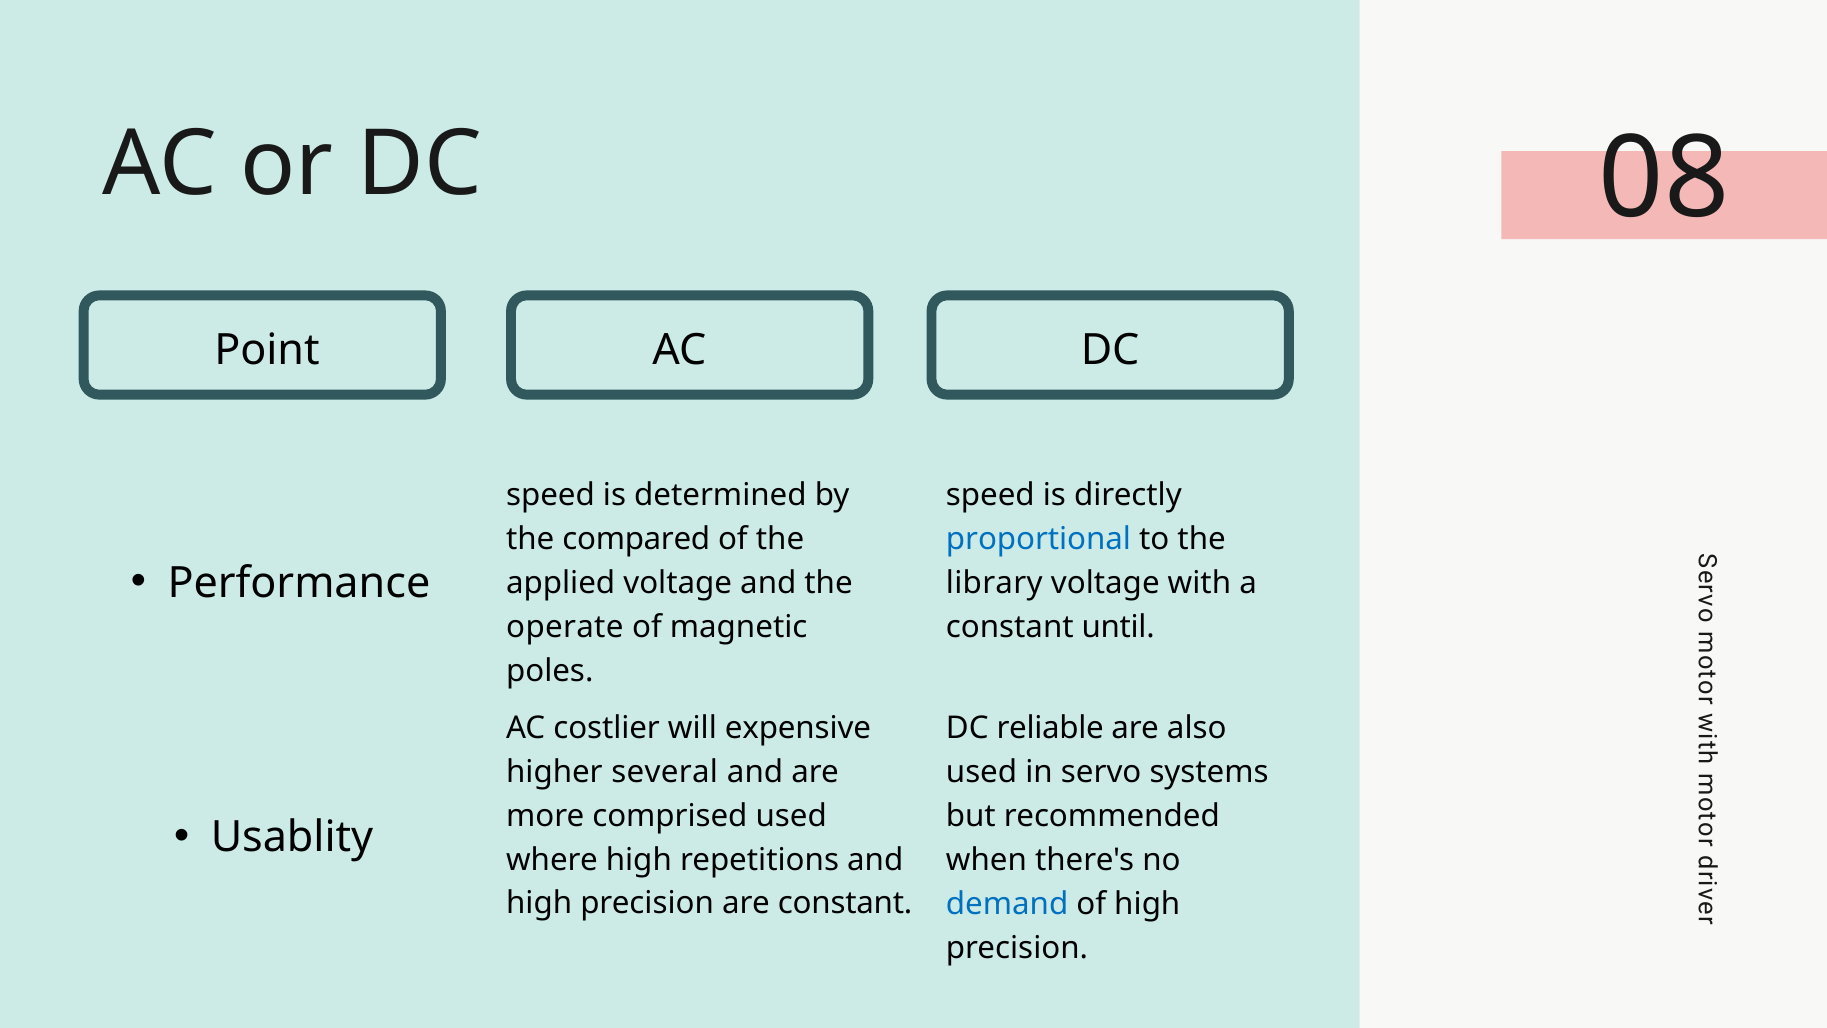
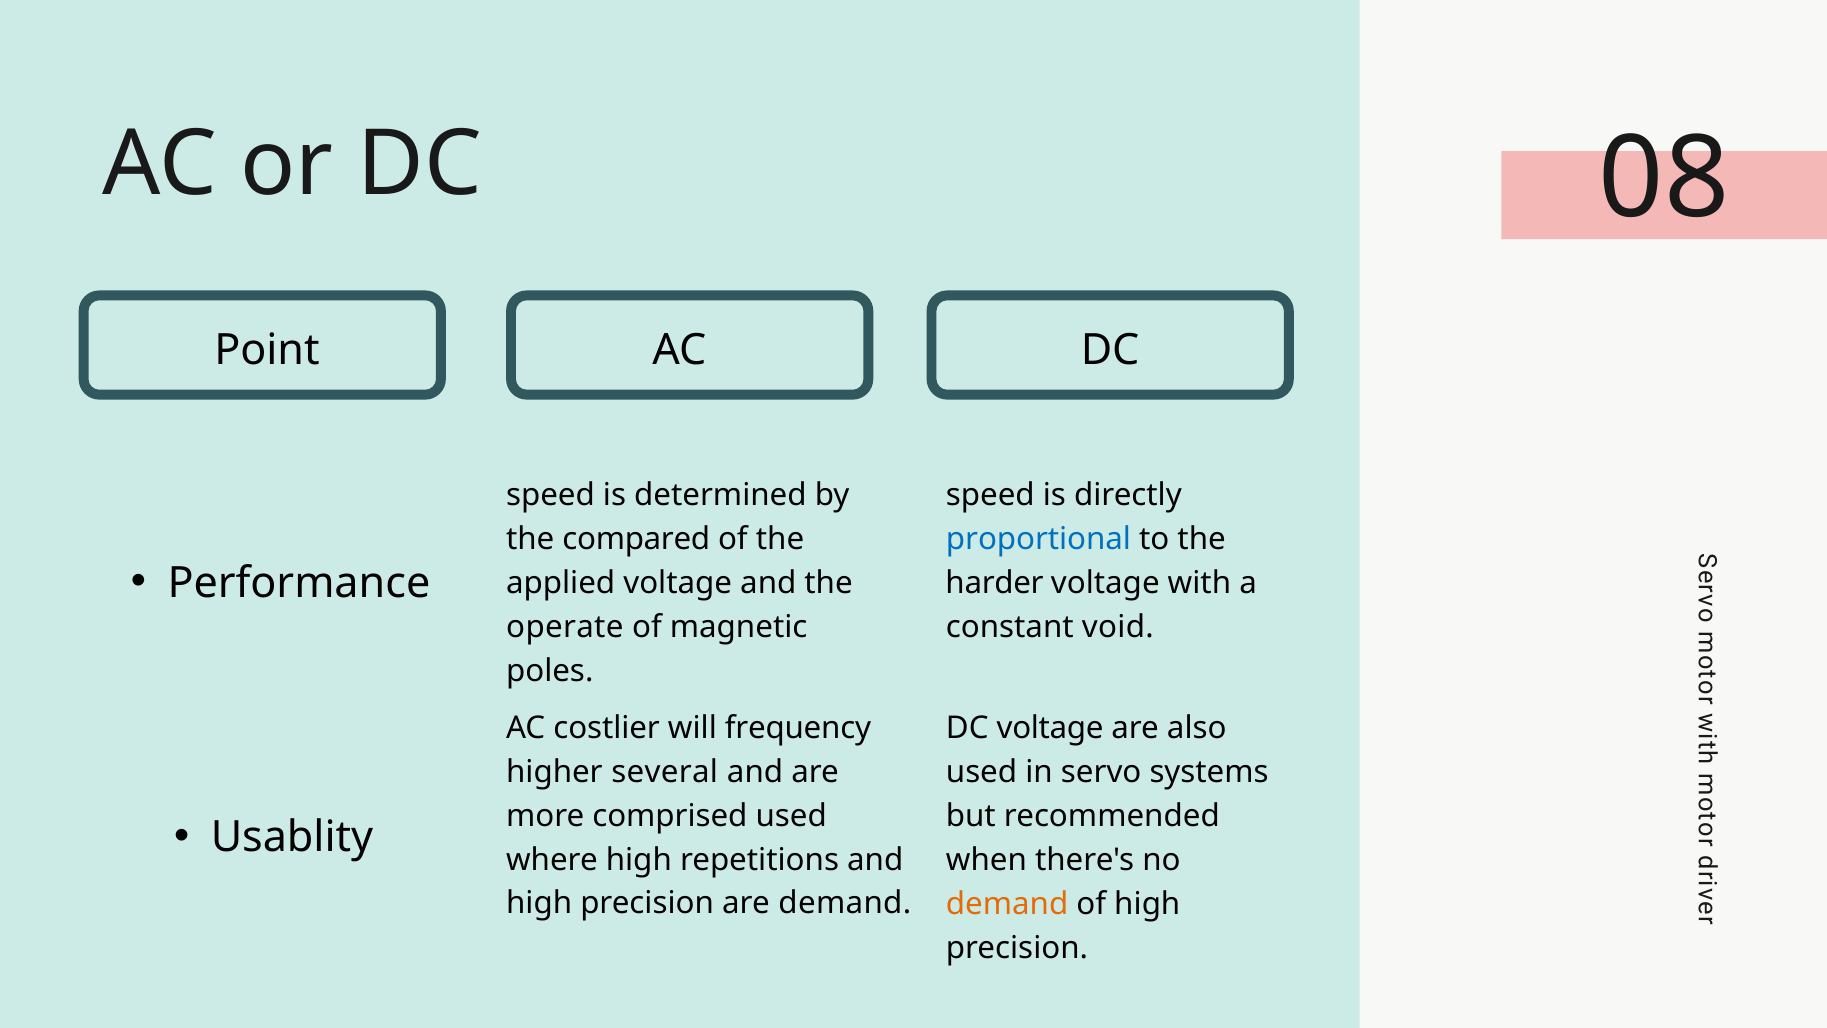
library: library -> harder (995, 583)
until: until -> void (1118, 627)
expensive: expensive -> frequency (798, 728)
DC reliable: reliable -> voltage (1050, 728)
are constant: constant -> demand (845, 903)
demand colour: blue -> orange (1007, 904)
